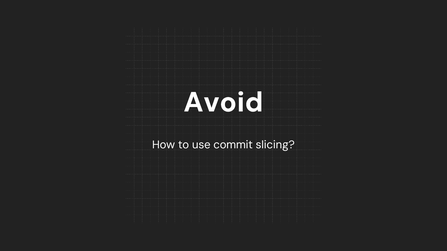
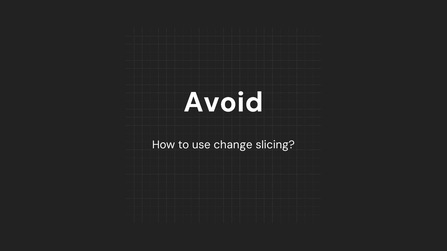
commit: commit -> change (233, 145)
